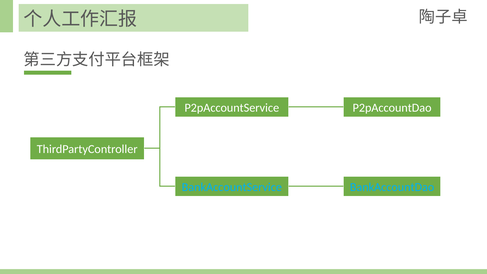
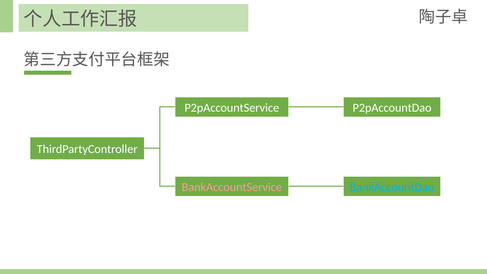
BankAccountService colour: light blue -> pink (232, 187)
